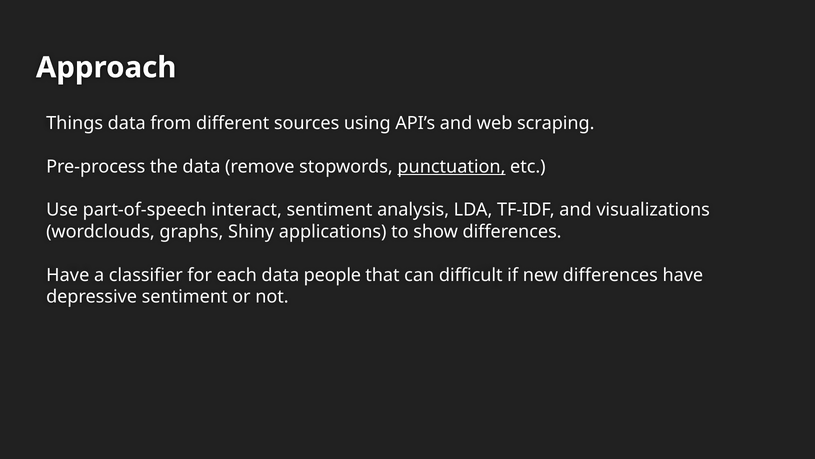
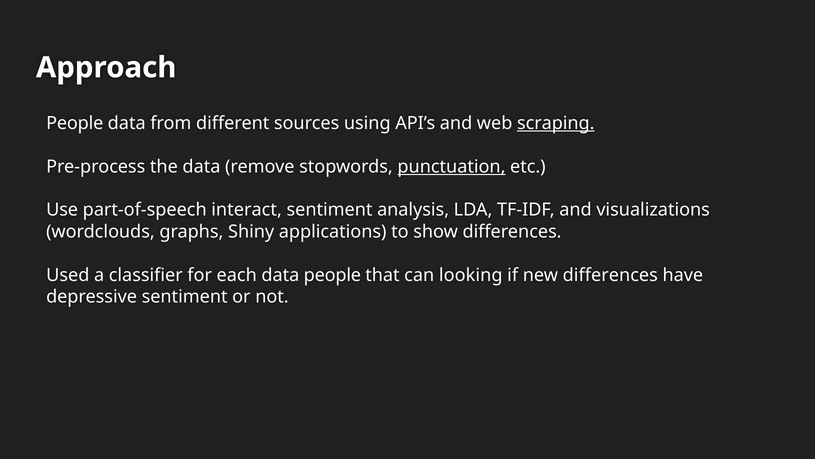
Things: Things -> People (75, 123)
scraping underline: none -> present (556, 123)
Have: Have -> Used (68, 275)
difficult: difficult -> looking (471, 275)
